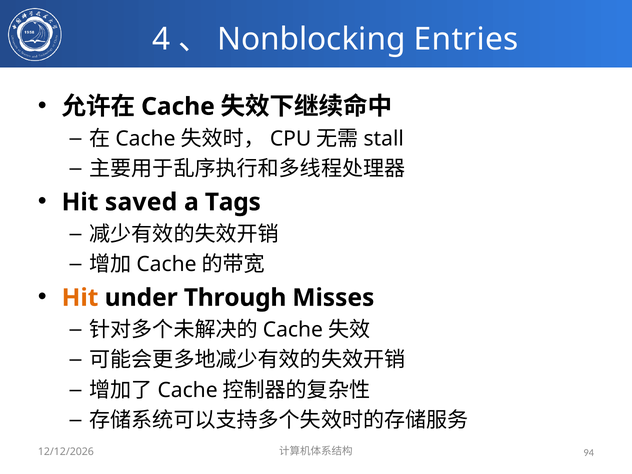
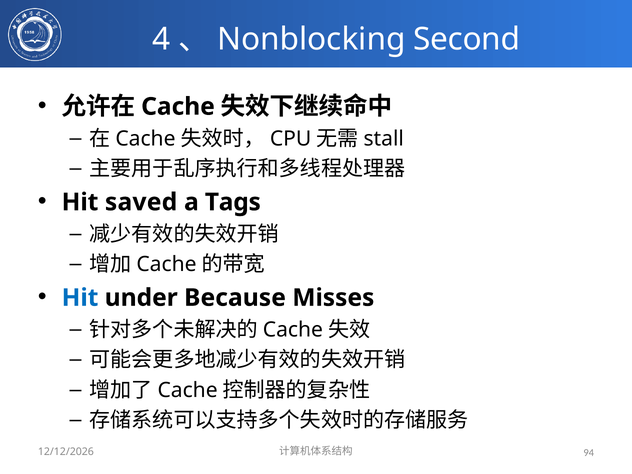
Entries: Entries -> Second (467, 40)
Hit colour: orange -> blue (80, 298)
Through: Through -> Because (235, 298)
